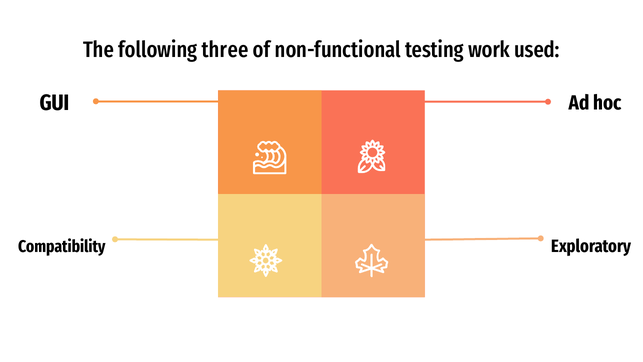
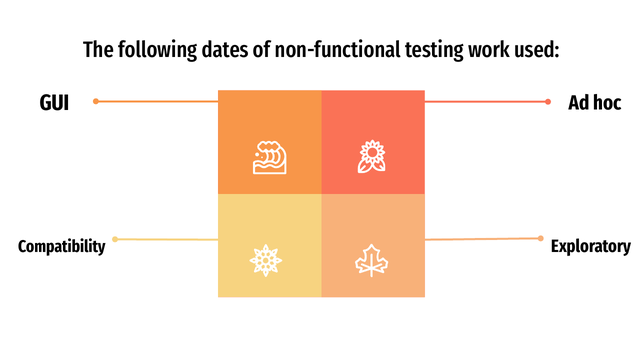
three: three -> dates (225, 50)
